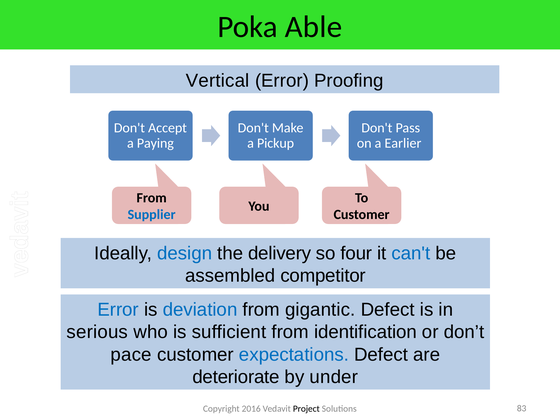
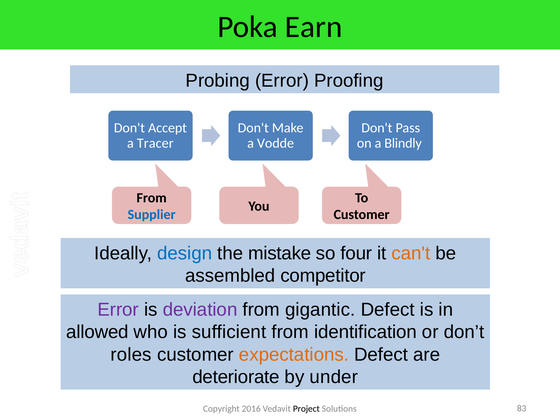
Able: Able -> Earn (314, 27)
Vertical: Vertical -> Probing (218, 81)
Paying: Paying -> Tracer (155, 143)
Pickup: Pickup -> Vodde (276, 143)
Earlier: Earlier -> Blindly (403, 143)
delivery: delivery -> mistake (280, 253)
can't colour: blue -> orange (411, 253)
Error colour: blue -> purple (118, 310)
deviation colour: blue -> purple (200, 310)
serious: serious -> allowed (97, 332)
pace: pace -> roles (131, 355)
expectations colour: blue -> orange (294, 355)
